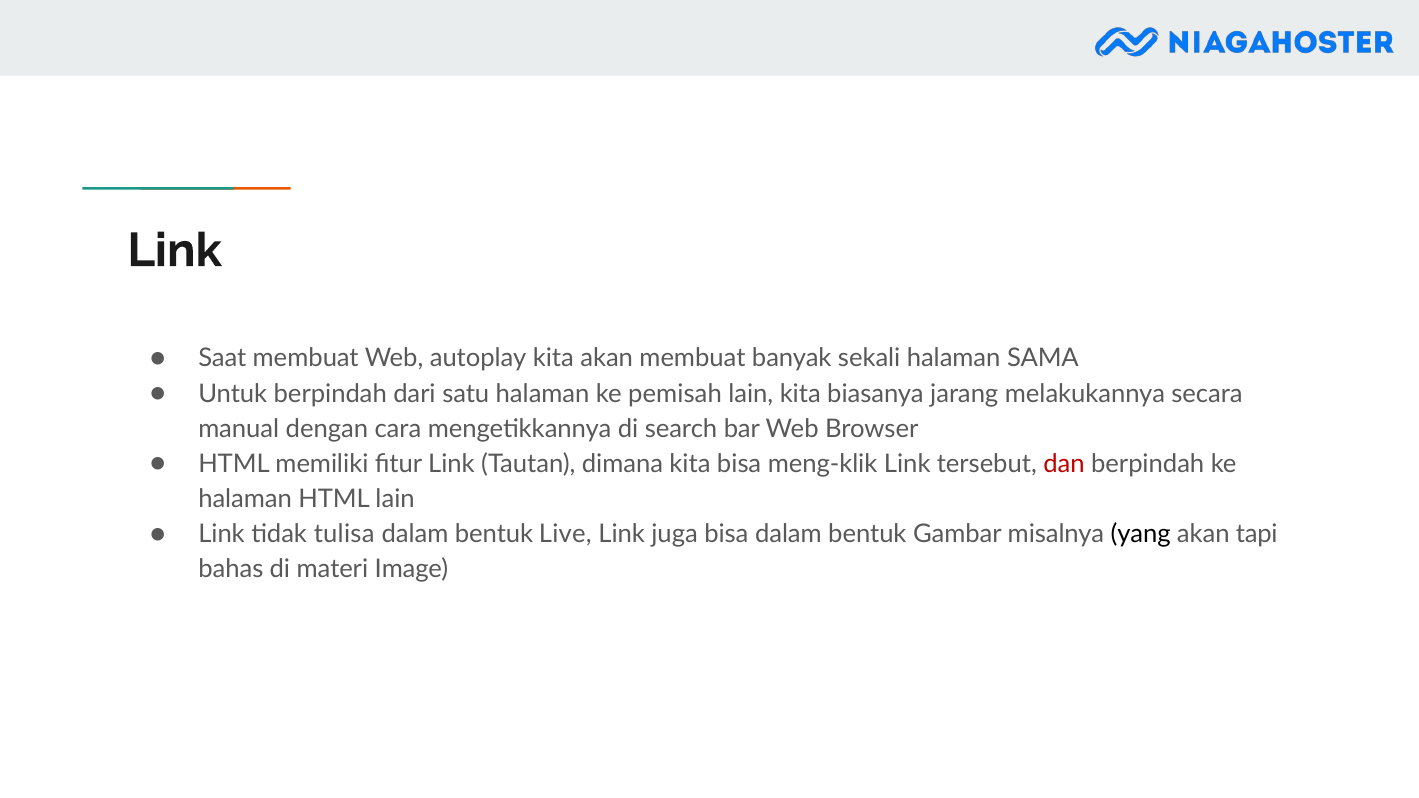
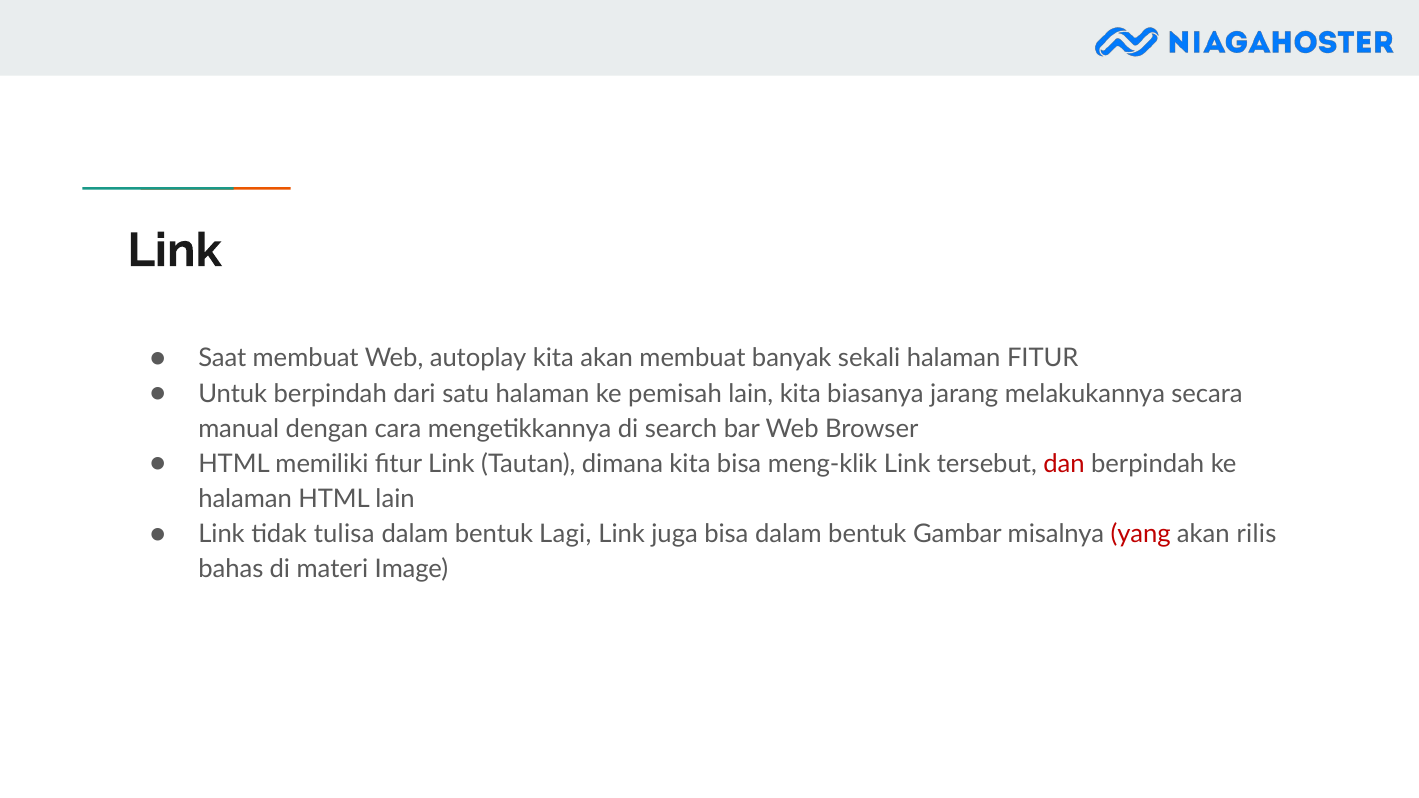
halaman SAMA: SAMA -> FITUR (1043, 358)
Live: Live -> Lagi (565, 534)
yang colour: black -> red (1141, 534)
tapi: tapi -> rilis (1256, 534)
